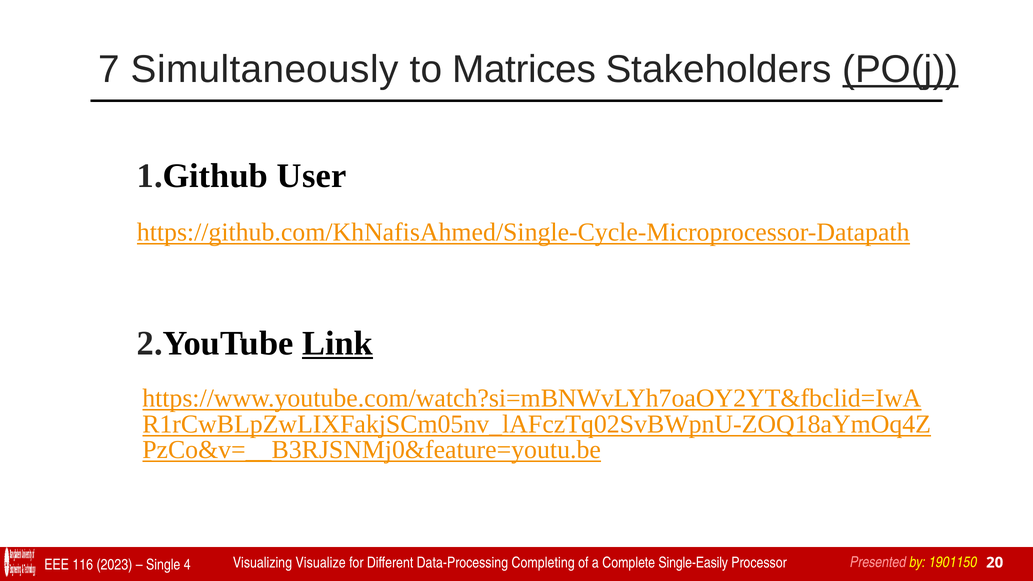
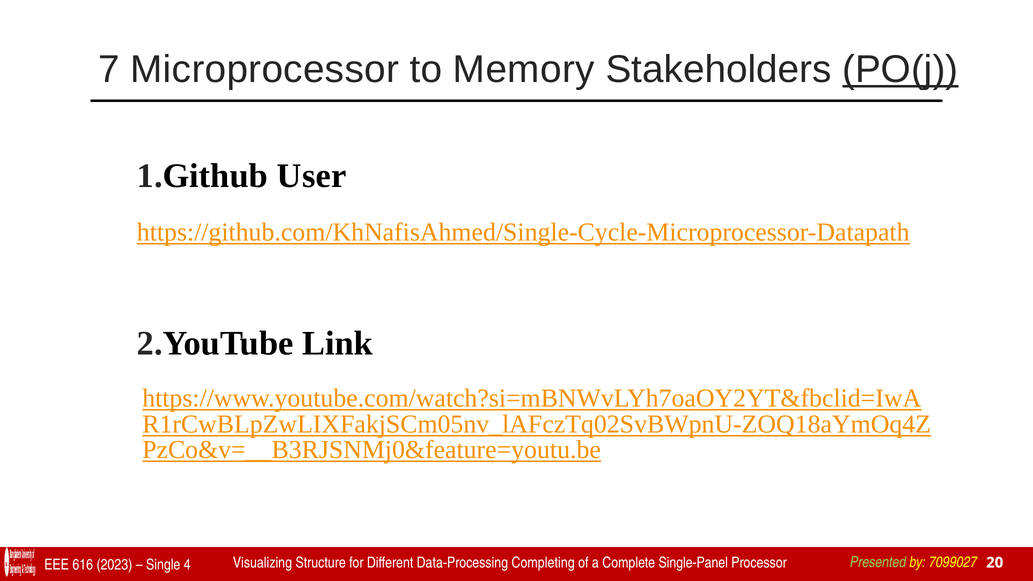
Simultaneously: Simultaneously -> Microprocessor (265, 70)
Matrices: Matrices -> Memory (524, 70)
Link underline: present -> none (337, 343)
116: 116 -> 616 (83, 565)
Visualize: Visualize -> Structure (321, 563)
Single-Easily: Single-Easily -> Single-Panel (693, 563)
Presented colour: pink -> light green (878, 562)
1901150: 1901150 -> 7099027 (953, 562)
